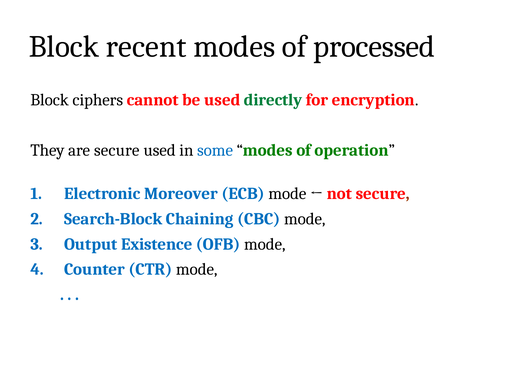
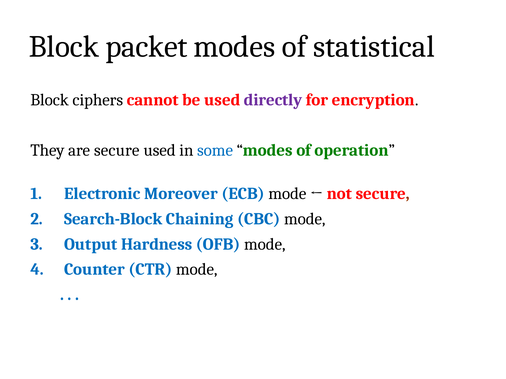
recent: recent -> packet (146, 47)
processed: processed -> statistical (374, 47)
directly colour: green -> purple (273, 100)
Existence: Existence -> Hardness (157, 245)
